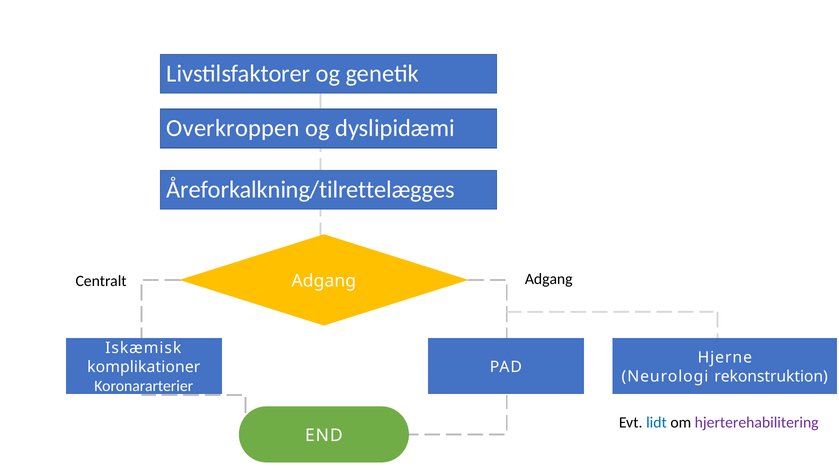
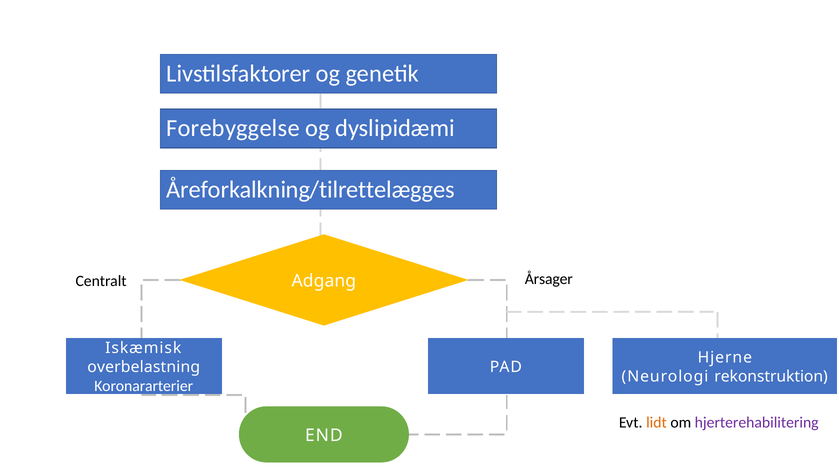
Overkroppen: Overkroppen -> Forebyggelse (233, 128)
Centralt Adgang: Adgang -> Årsager (549, 279)
komplikationer: komplikationer -> overbelastning (144, 367)
lidt colour: blue -> orange (656, 423)
